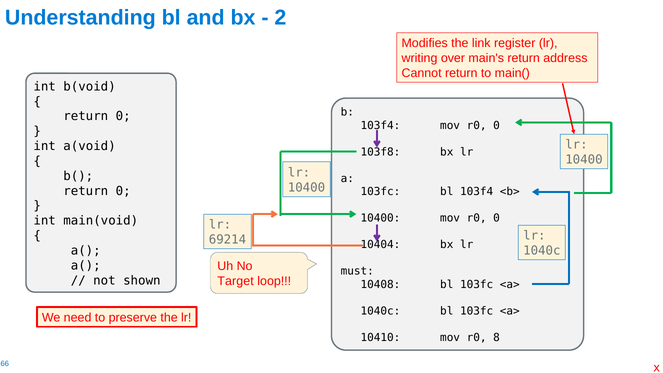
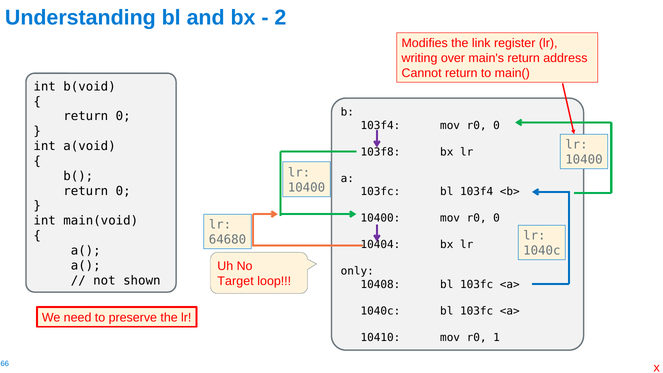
69214: 69214 -> 64680 (227, 240)
must: must -> only (357, 271)
8: 8 -> 1 (496, 338)
